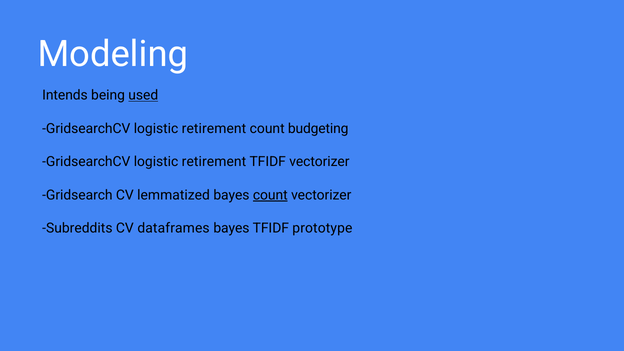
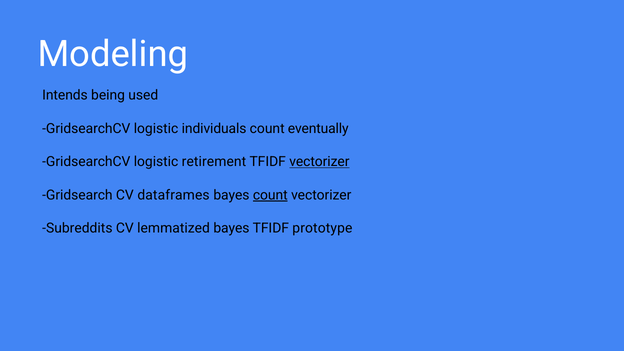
used underline: present -> none (143, 95)
retirement: retirement -> individuals (214, 129)
budgeting: budgeting -> eventually (318, 129)
vectorizer underline: none -> present (319, 162)
lemmatized: lemmatized -> dataframes (174, 195)
dataframes: dataframes -> lemmatized (174, 228)
